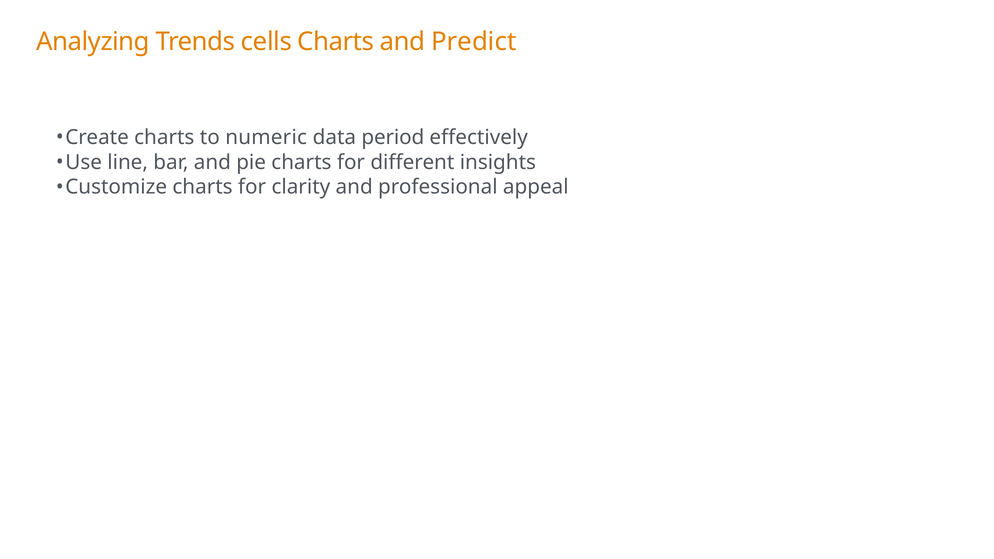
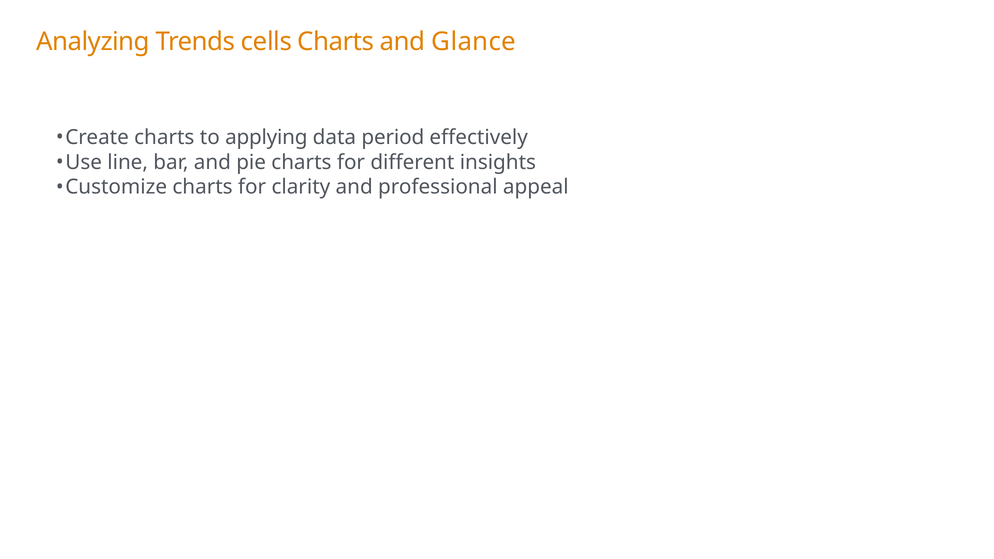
Predict: Predict -> Glance (474, 42)
numeric: numeric -> applying (266, 137)
